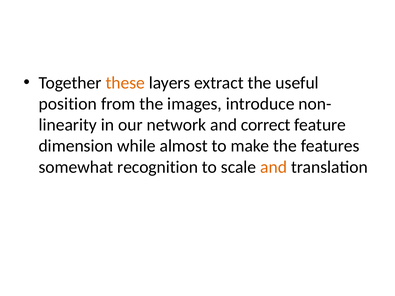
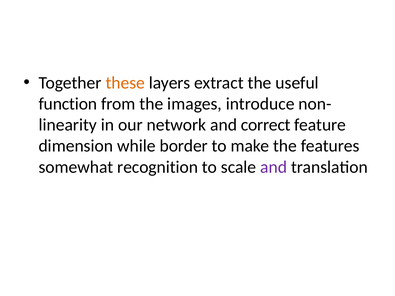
position: position -> function (68, 104)
almost: almost -> border (184, 146)
and colour: orange -> purple (274, 167)
